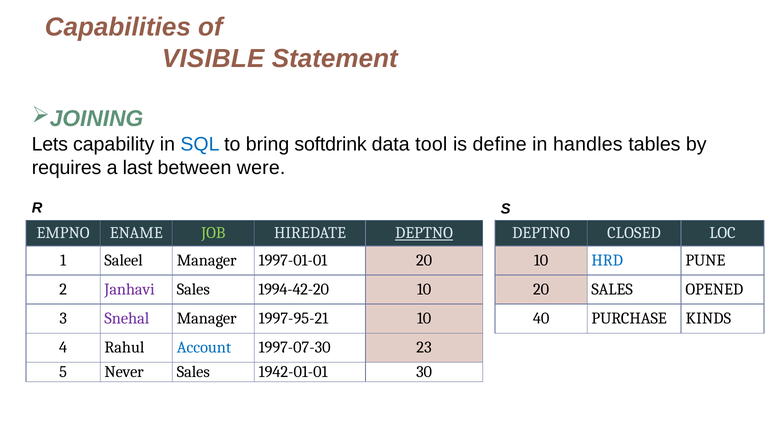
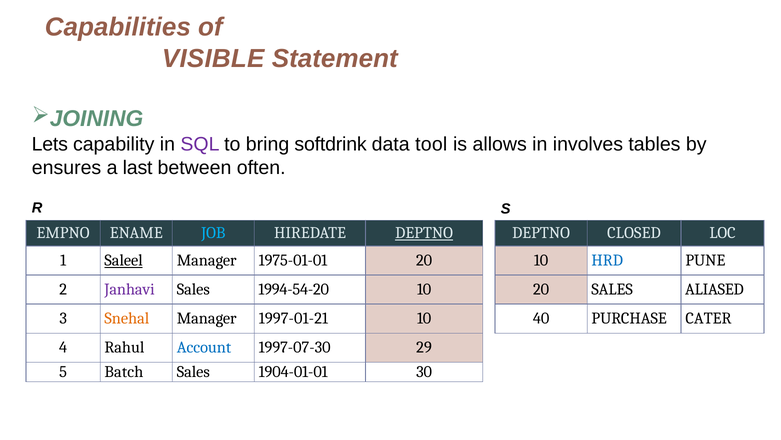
SQL colour: blue -> purple (200, 144)
define: define -> allows (500, 144)
handles: handles -> involves (588, 144)
requires: requires -> ensures (67, 167)
were: were -> often (261, 167)
JOB colour: light green -> light blue (213, 233)
Saleel underline: none -> present (124, 260)
1997-01-01: 1997-01-01 -> 1975-01-01 (293, 260)
1994-42-20: 1994-42-20 -> 1994-54-20 (294, 289)
OPENED: OPENED -> ALIASED (714, 289)
Snehal colour: purple -> orange (127, 318)
1997-95-21: 1997-95-21 -> 1997-01-21 (293, 318)
KINDS: KINDS -> CATER (708, 318)
23: 23 -> 29 (424, 347)
Never: Never -> Batch (124, 371)
1942-01-01: 1942-01-01 -> 1904-01-01 (293, 371)
